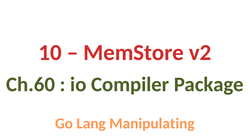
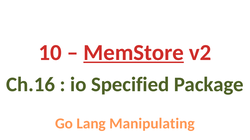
MemStore underline: none -> present (134, 53)
Ch.60: Ch.60 -> Ch.16 (31, 85)
Compiler: Compiler -> Specified (130, 85)
